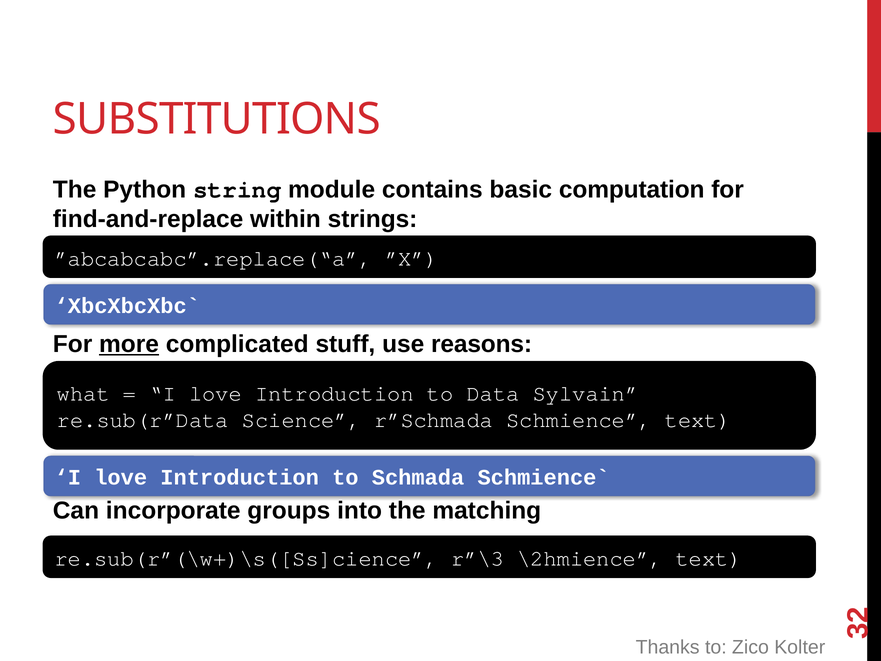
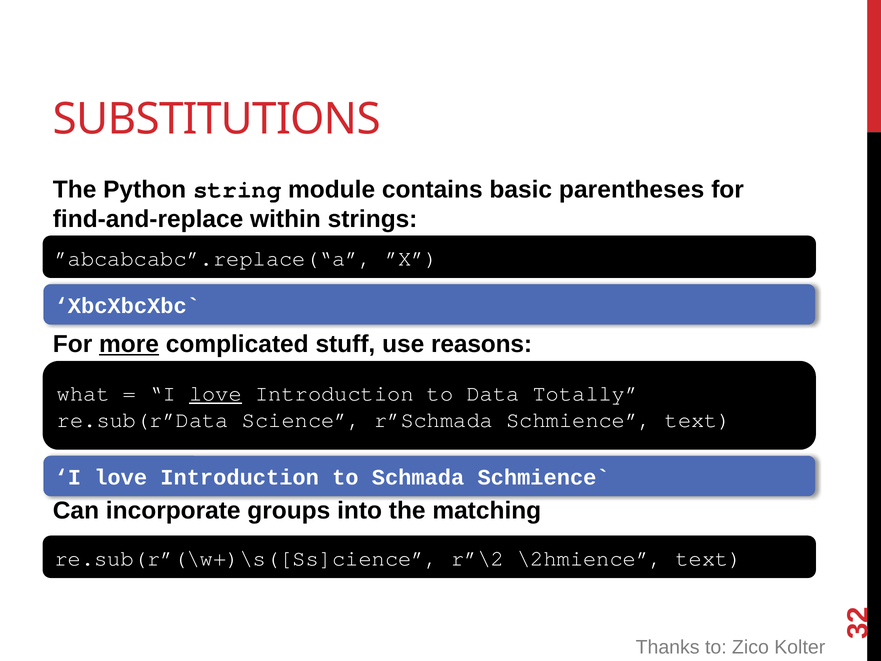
computation: computation -> parentheses (632, 190)
love underline: none -> present (215, 393)
Sylvain: Sylvain -> Totally (586, 393)
r”\3: r”\3 -> r”\2 (478, 558)
